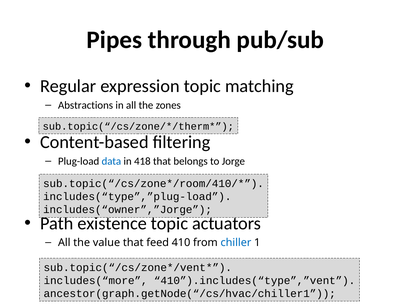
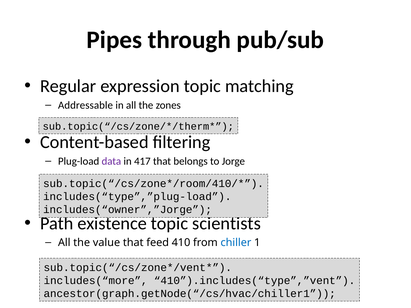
Abstractions: Abstractions -> Addressable (85, 105)
data colour: blue -> purple (111, 161)
418: 418 -> 417 (142, 161)
actuators: actuators -> scientists (227, 224)
